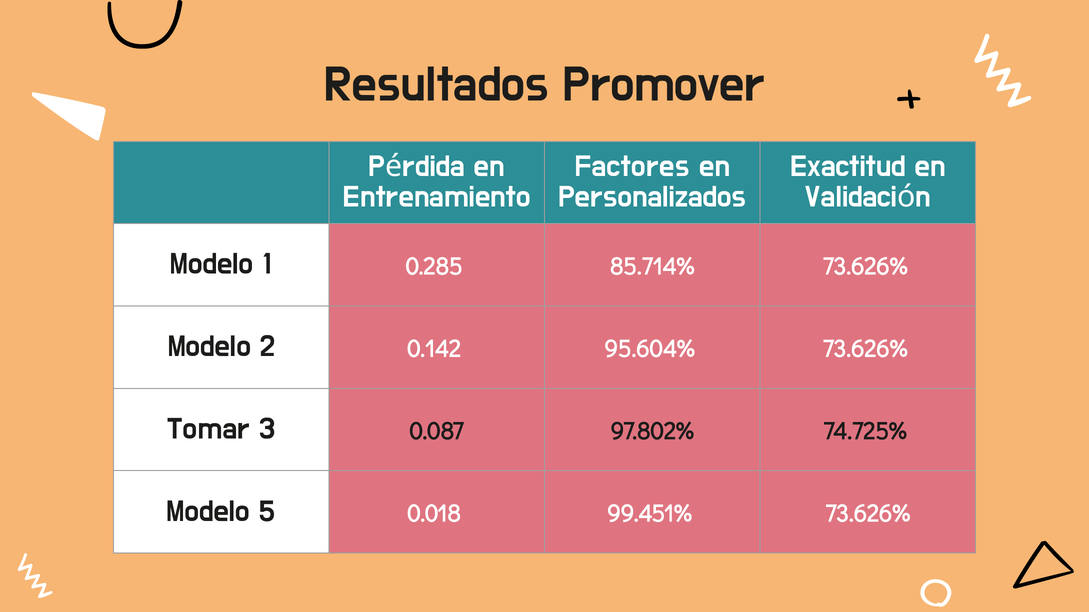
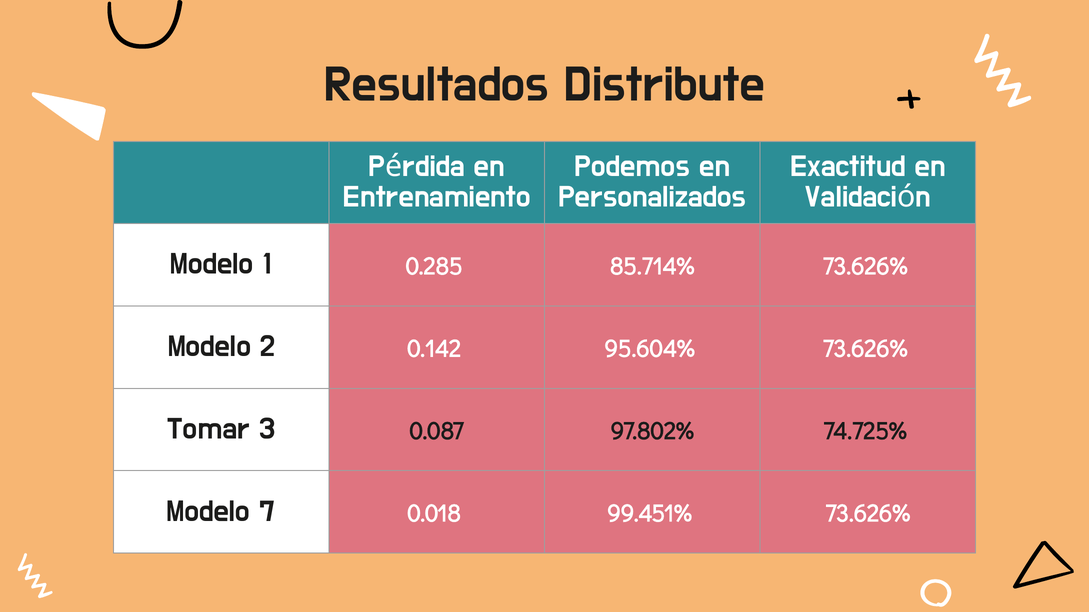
Promover: Promover -> Distribute (664, 85)
Factores: Factores -> Podemos (632, 167)
5: 5 -> 7 (267, 512)
